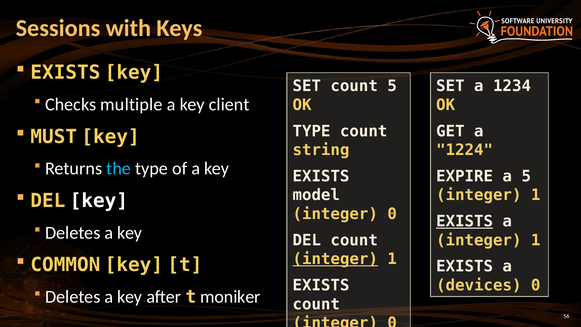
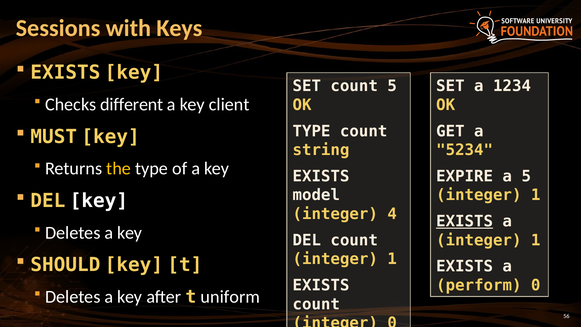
multiple: multiple -> different (132, 104)
1224: 1224 -> 5234 (465, 150)
the colour: light blue -> yellow (119, 168)
0: 0 -> 4 (392, 214)
integer underline: present -> none (335, 259)
COMMON: COMMON -> SHOULD (66, 265)
devices: devices -> perform (479, 285)
moniker: moniker -> uniform (230, 297)
